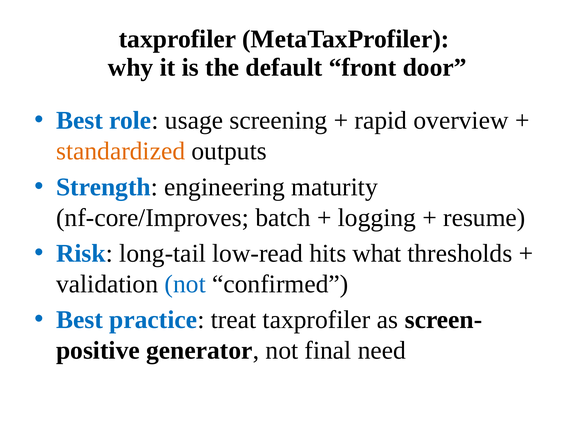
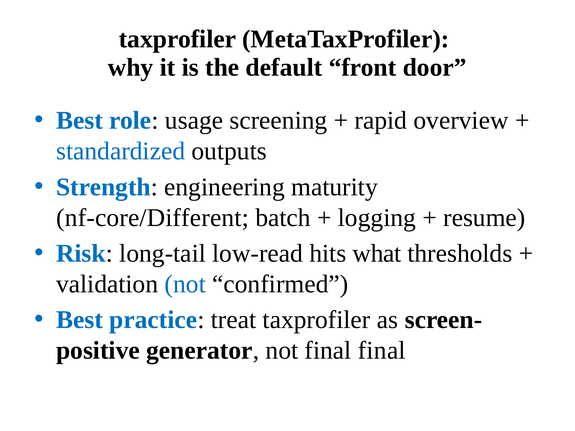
standardized colour: orange -> blue (121, 151)
nf-core/Improves: nf-core/Improves -> nf-core/Different (152, 218)
final need: need -> final (382, 351)
